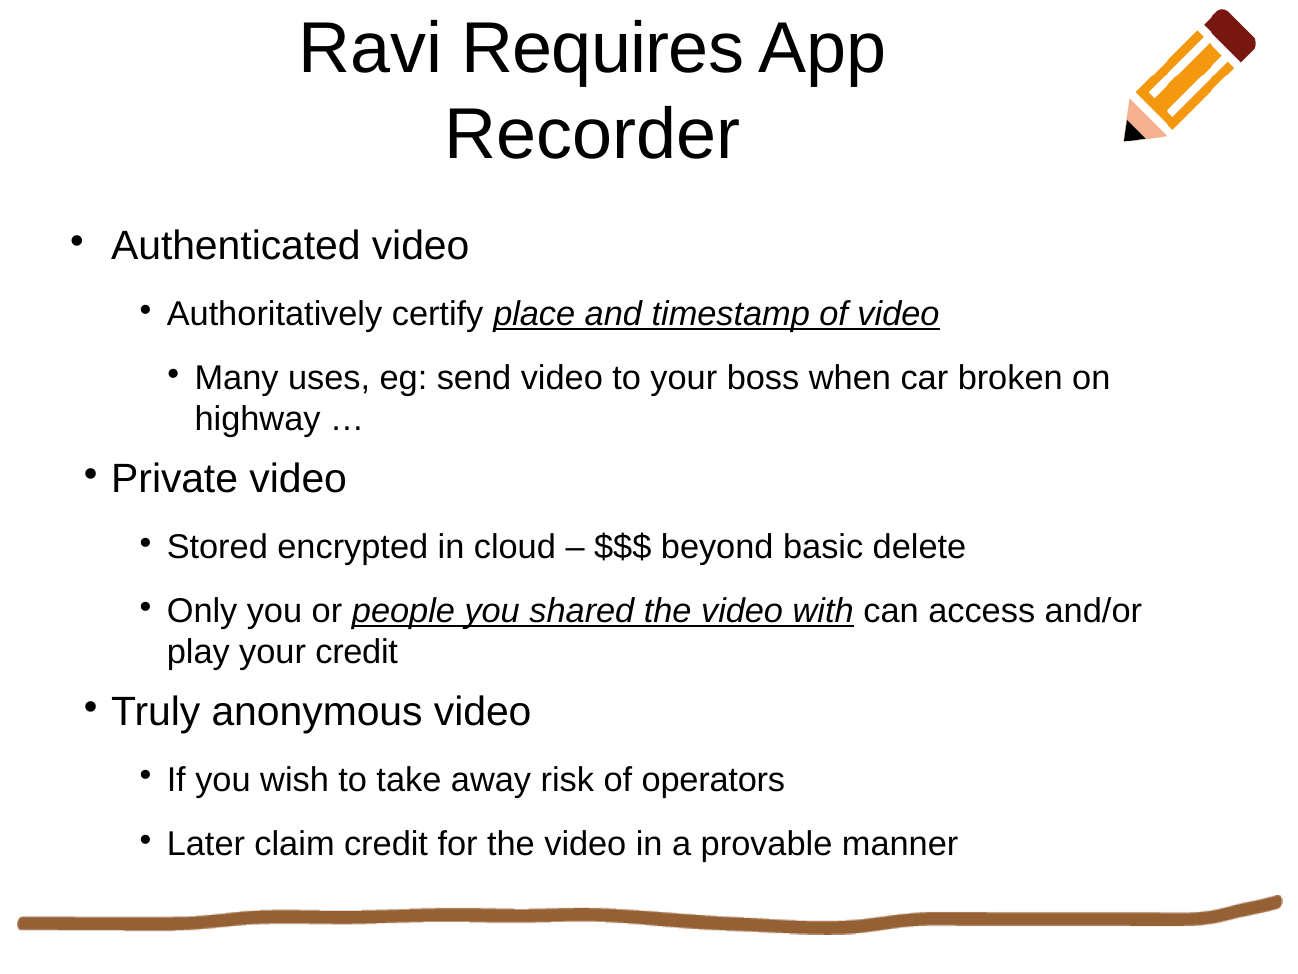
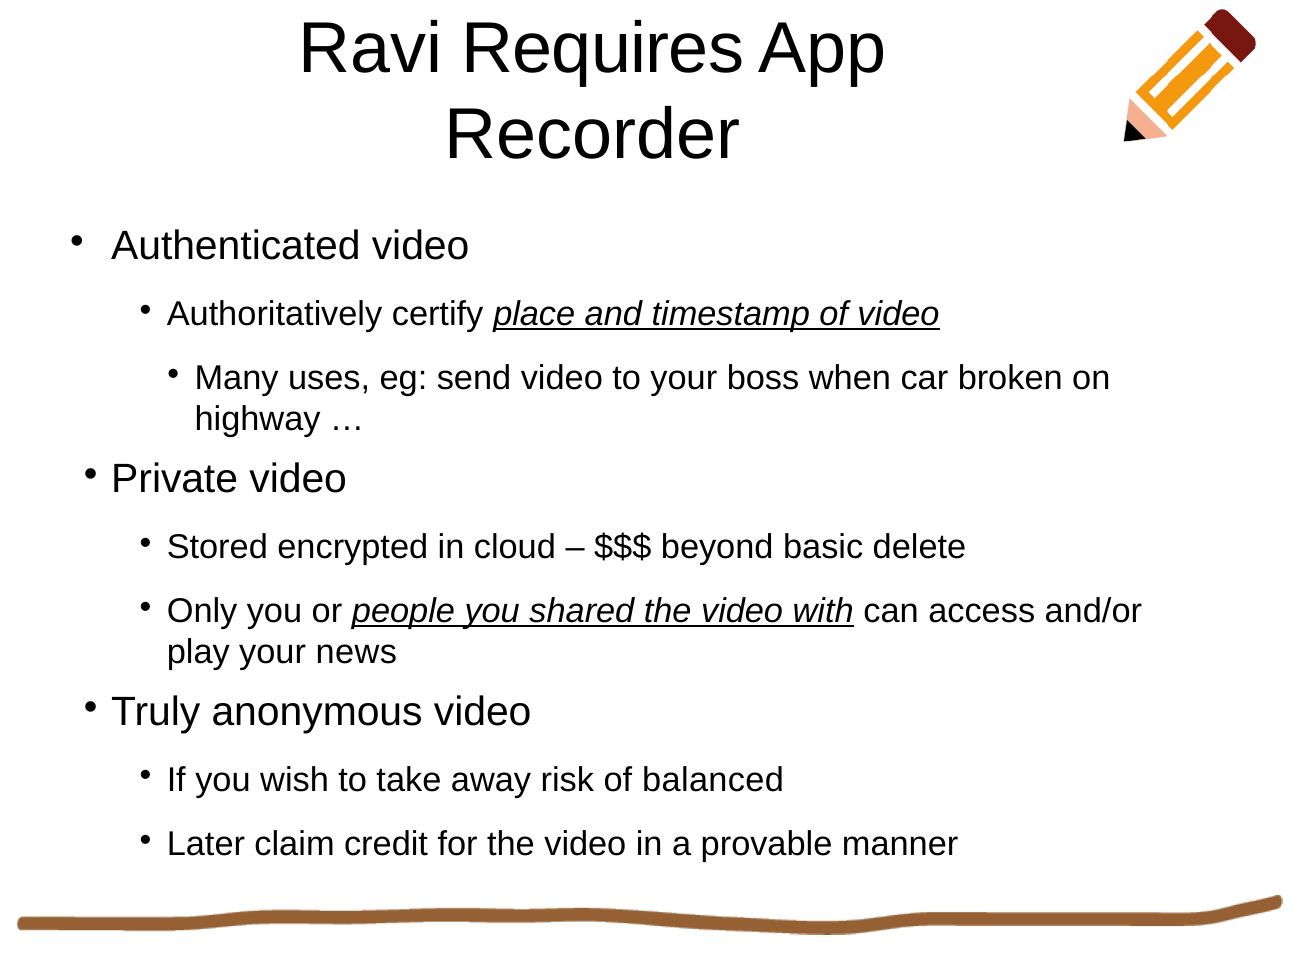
your credit: credit -> news (356, 652)
operators: operators -> balanced (713, 780)
